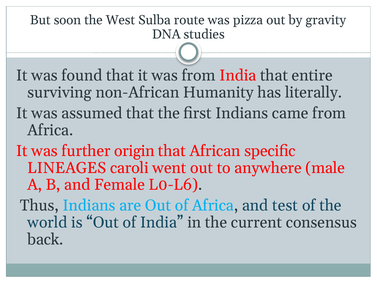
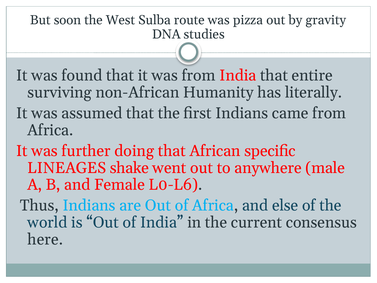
origin: origin -> doing (134, 151)
caroli: caroli -> shake (129, 168)
test: test -> else (285, 205)
back: back -> here (45, 239)
